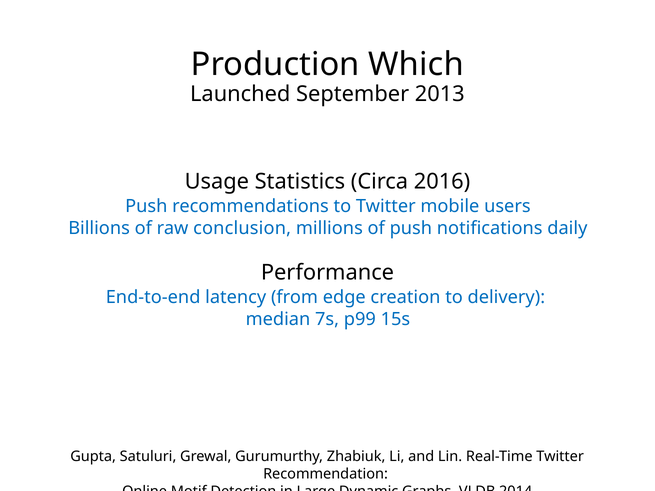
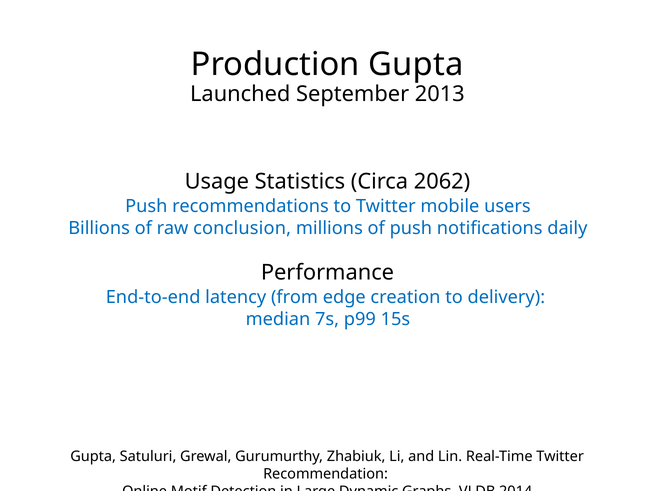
Production Which: Which -> Gupta (416, 64)
2016: 2016 -> 2062 (442, 182)
